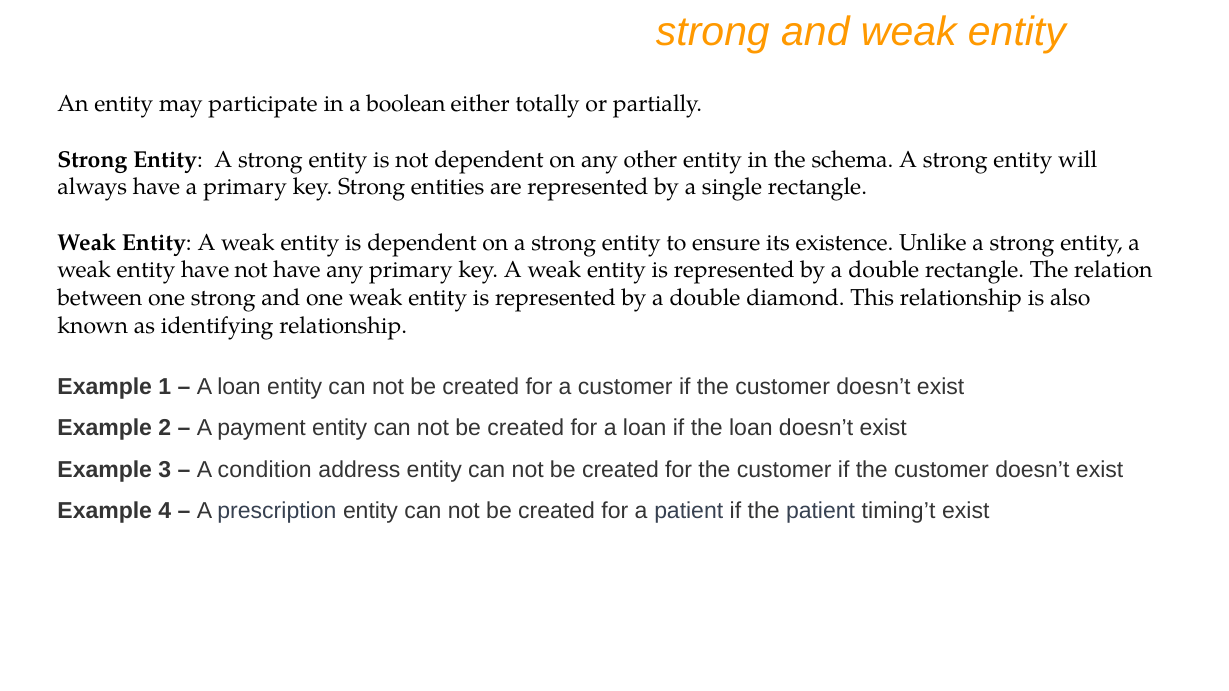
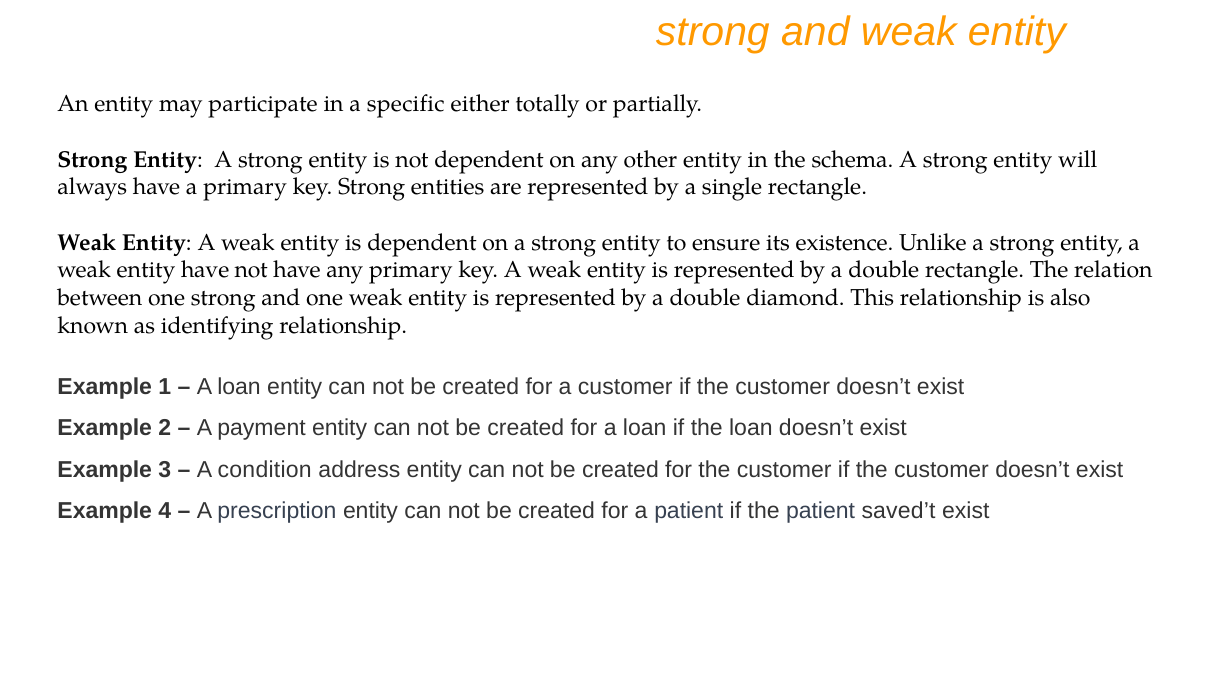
boolean: boolean -> specific (406, 104)
timing’t: timing’t -> saved’t (899, 511)
